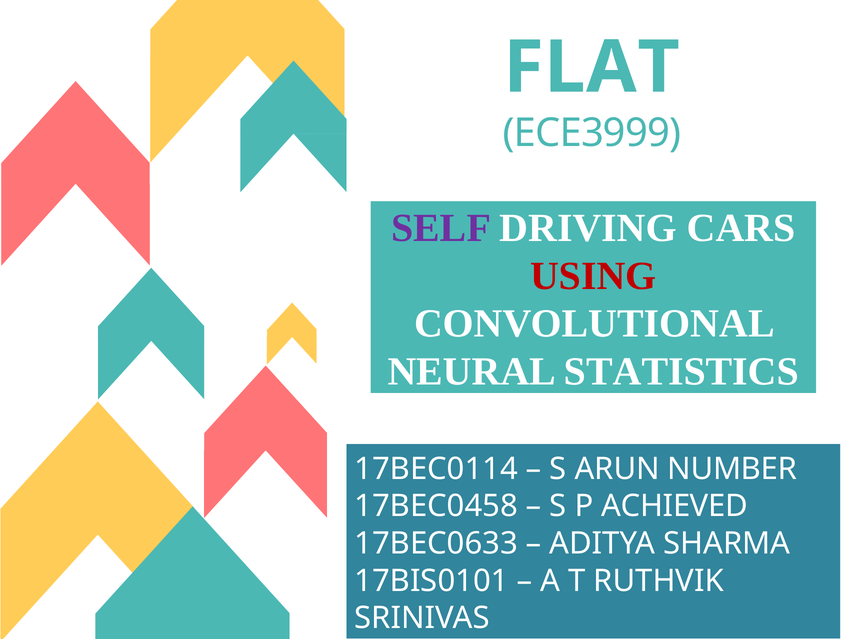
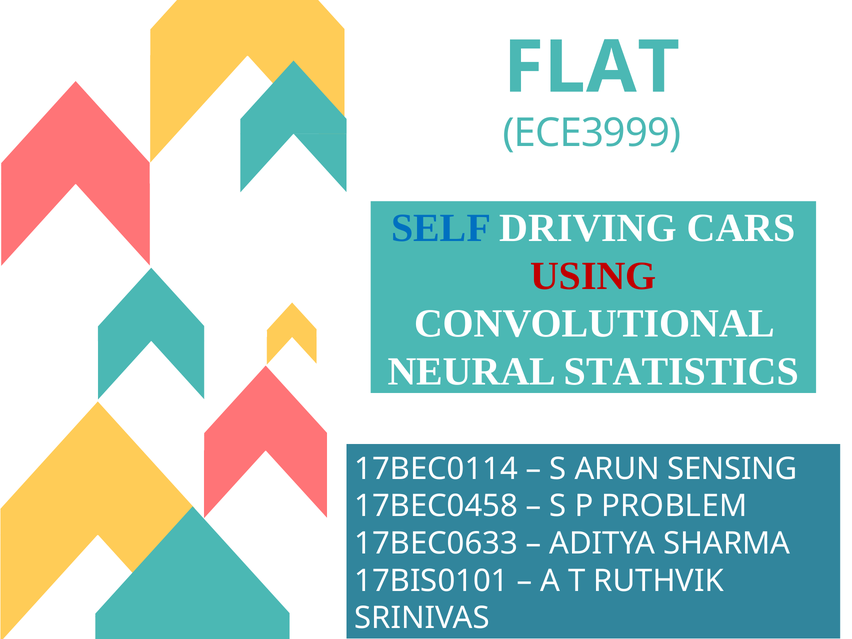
SELF colour: purple -> blue (441, 228)
NUMBER: NUMBER -> SENSING (732, 469)
ACHIEVED: ACHIEVED -> PROBLEM (674, 506)
